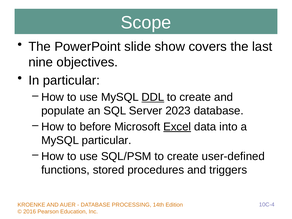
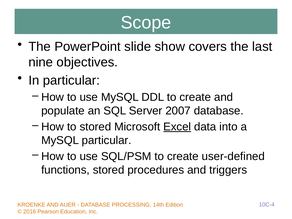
DDL underline: present -> none (153, 97)
2023: 2023 -> 2007 (178, 111)
to before: before -> stored (95, 127)
